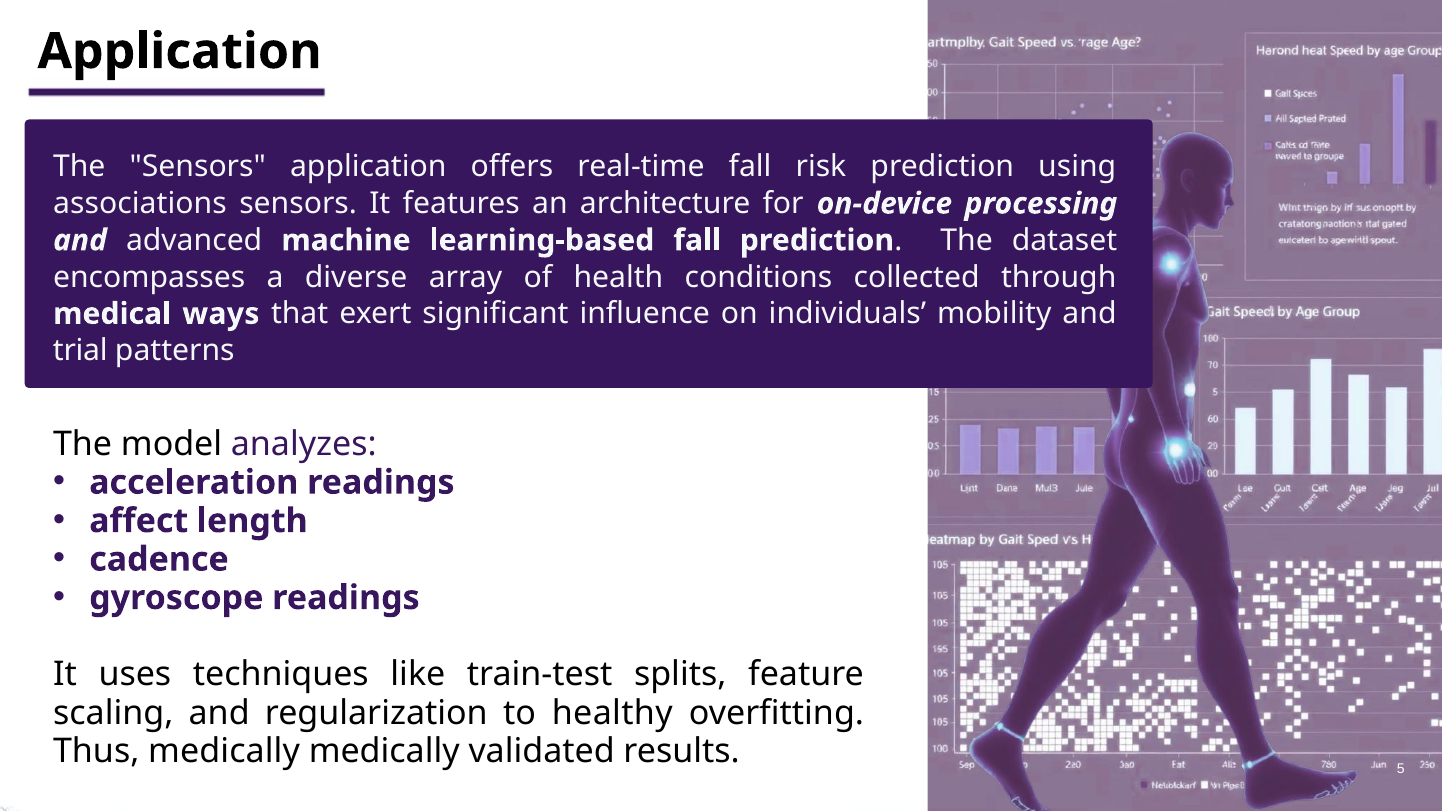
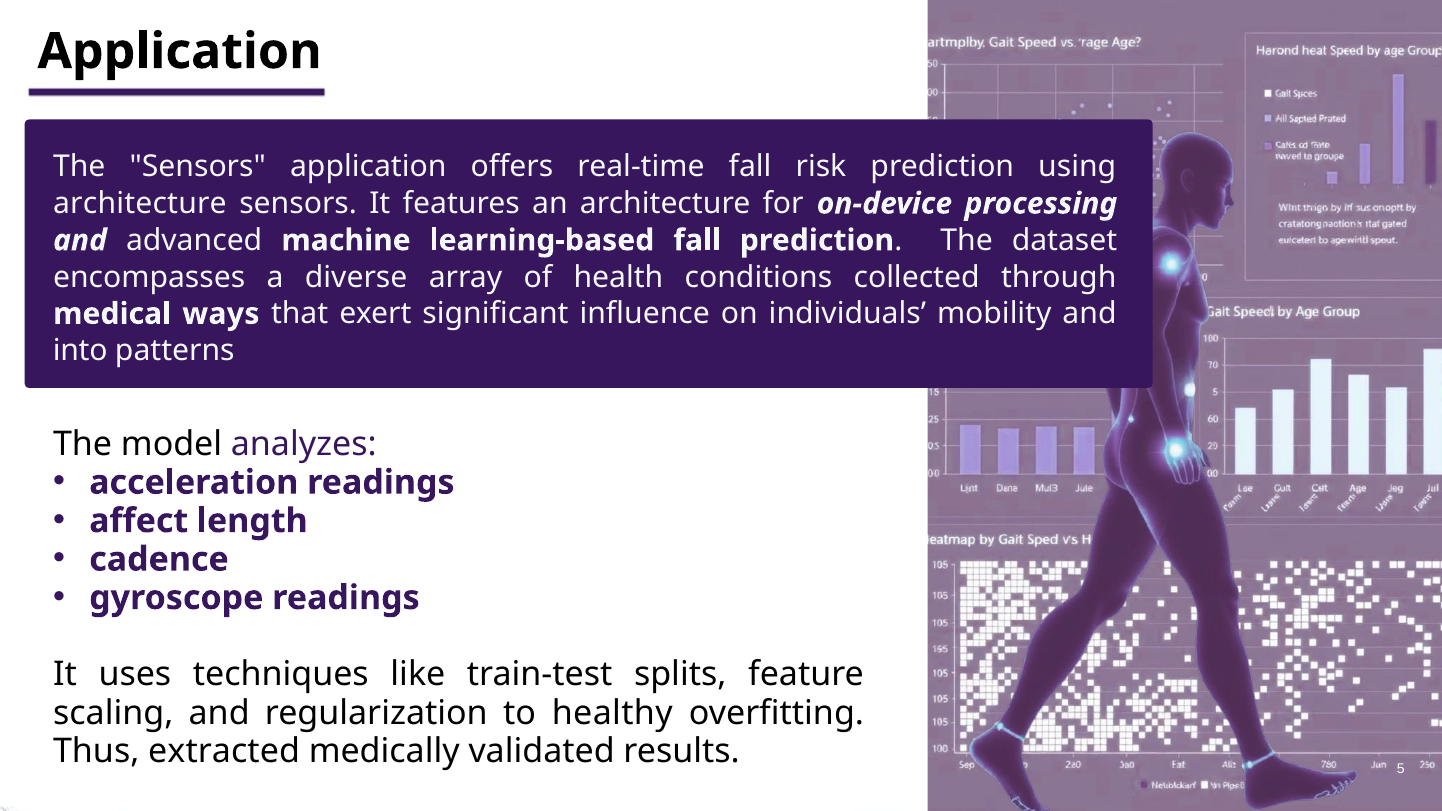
associations: associations -> architecture (140, 204)
trial: trial -> into (80, 351)
Thus medically: medically -> extracted (224, 752)
